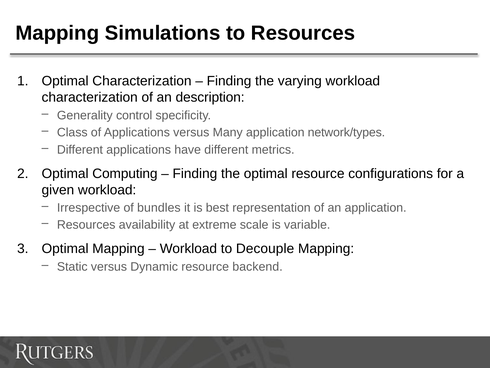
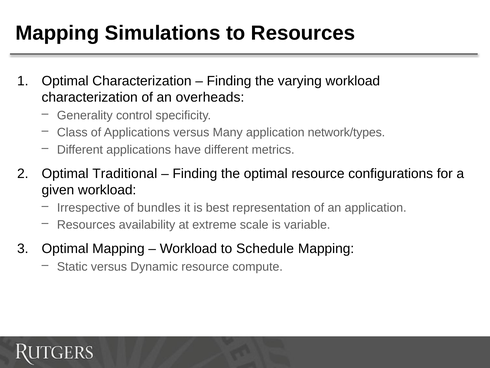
description: description -> overheads (210, 97)
Computing: Computing -> Traditional (125, 173)
Decouple: Decouple -> Schedule (265, 248)
backend: backend -> compute (258, 266)
